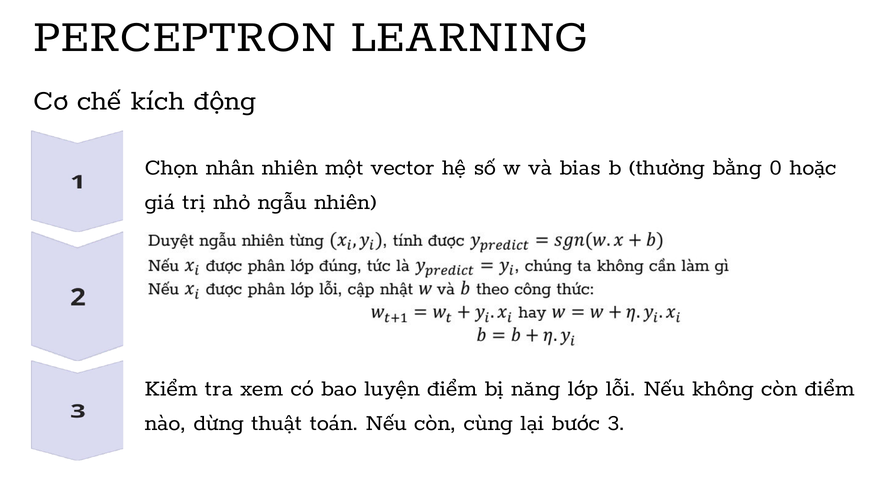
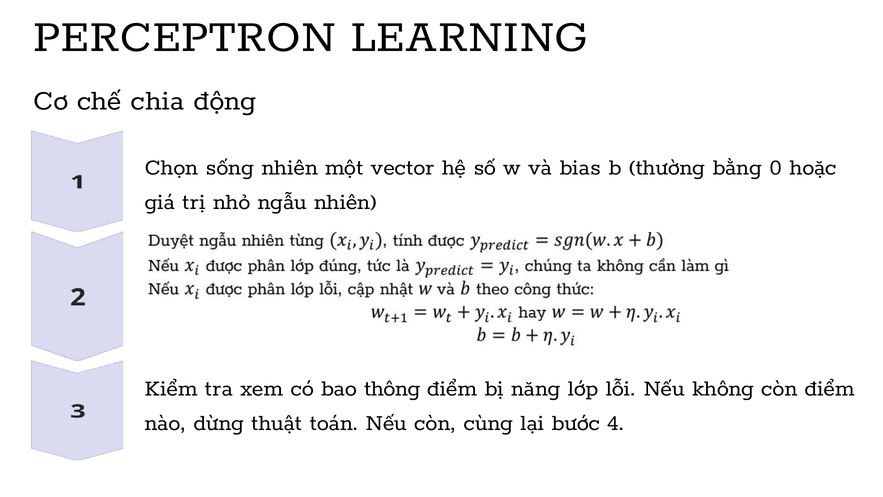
kích: kích -> chia (158, 99)
nhân: nhân -> sống (230, 167)
luyện: luyện -> thông (392, 387)
3: 3 -> 4 (616, 422)
